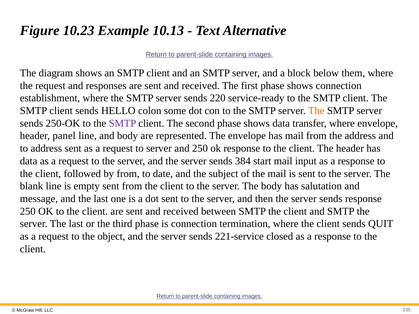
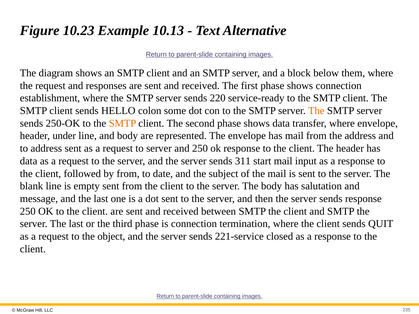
SMTP colour: purple -> orange (122, 123)
panel: panel -> under (64, 136)
384: 384 -> 311 (243, 161)
